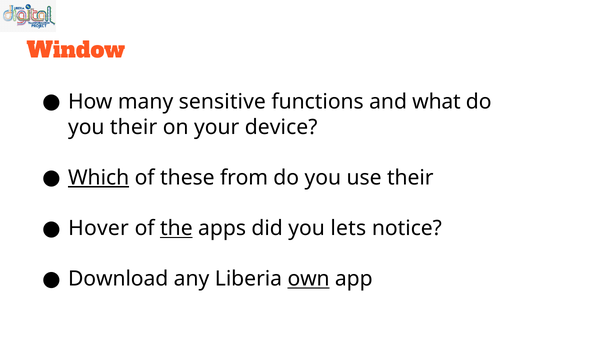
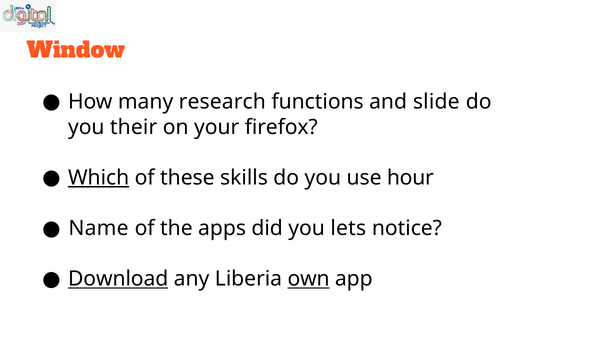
sensitive: sensitive -> research (222, 102)
what: what -> slide (436, 102)
device: device -> firefox (281, 127)
from: from -> skills (244, 178)
use their: their -> hour (410, 178)
Hover: Hover -> Name (98, 228)
the underline: present -> none (176, 228)
Download underline: none -> present (118, 279)
